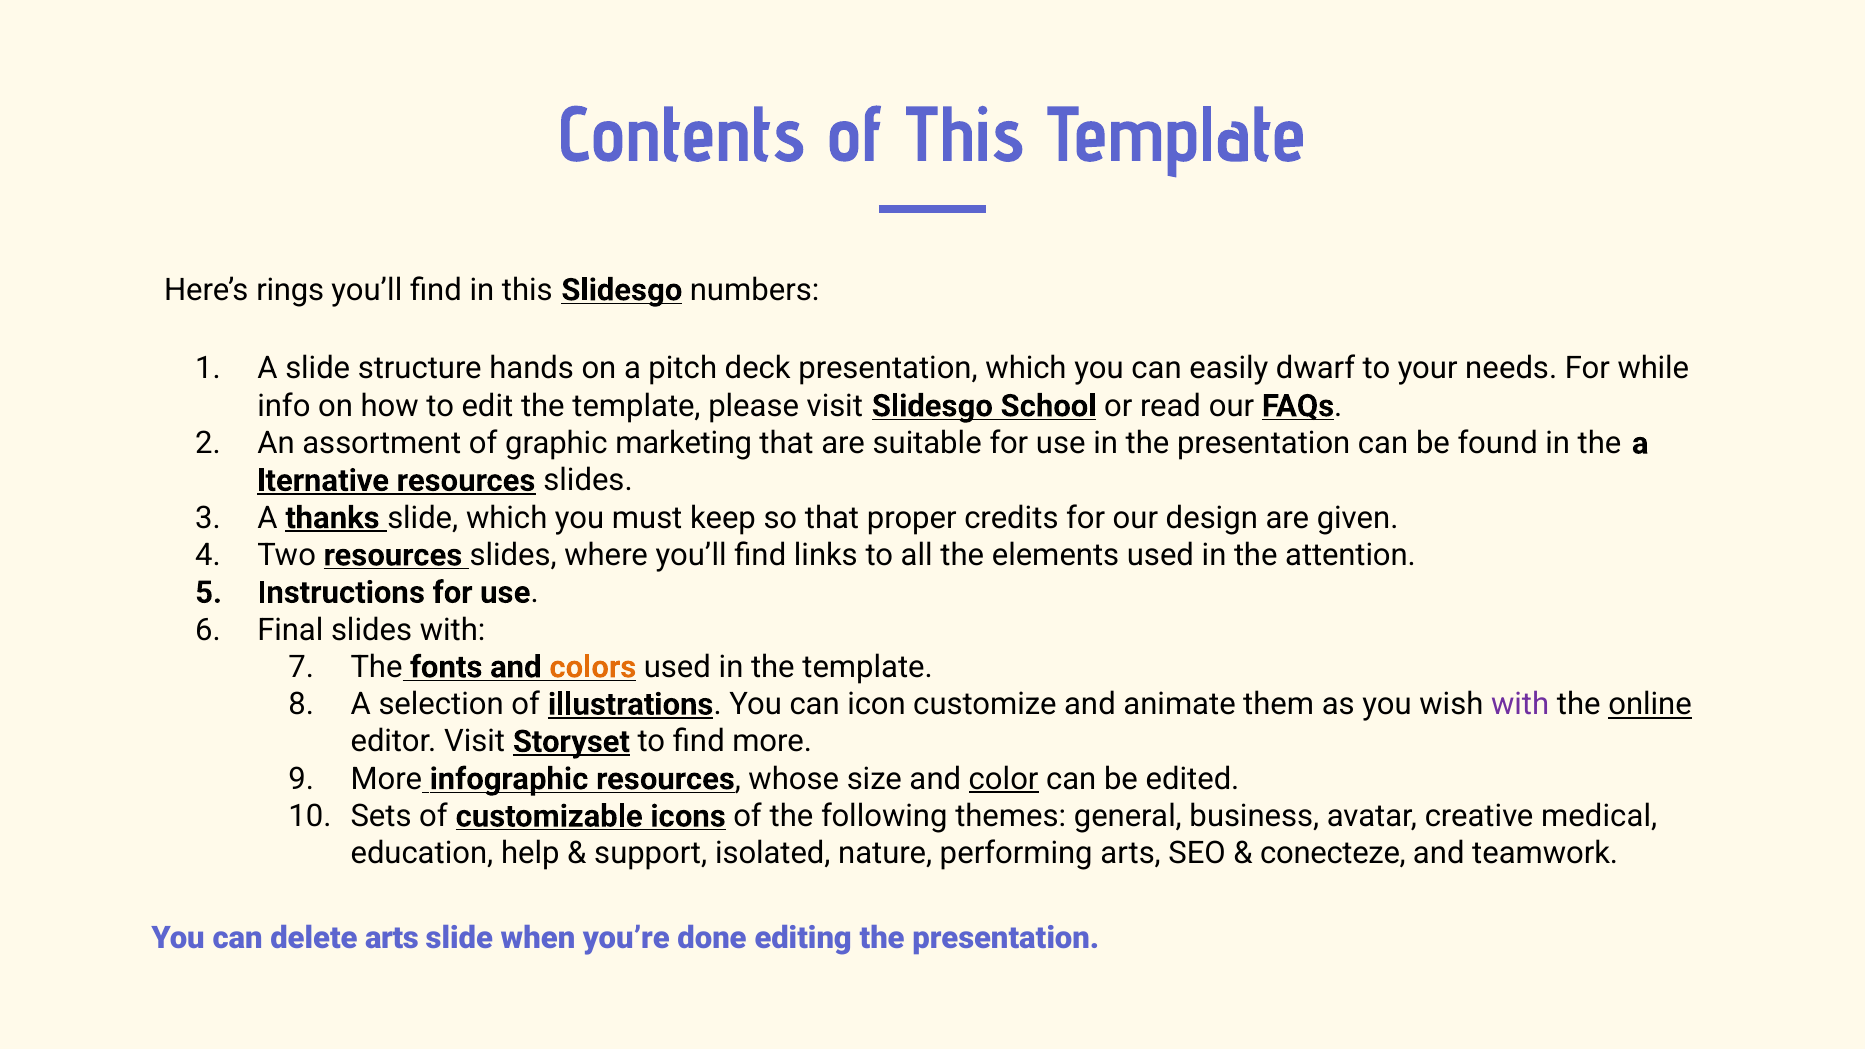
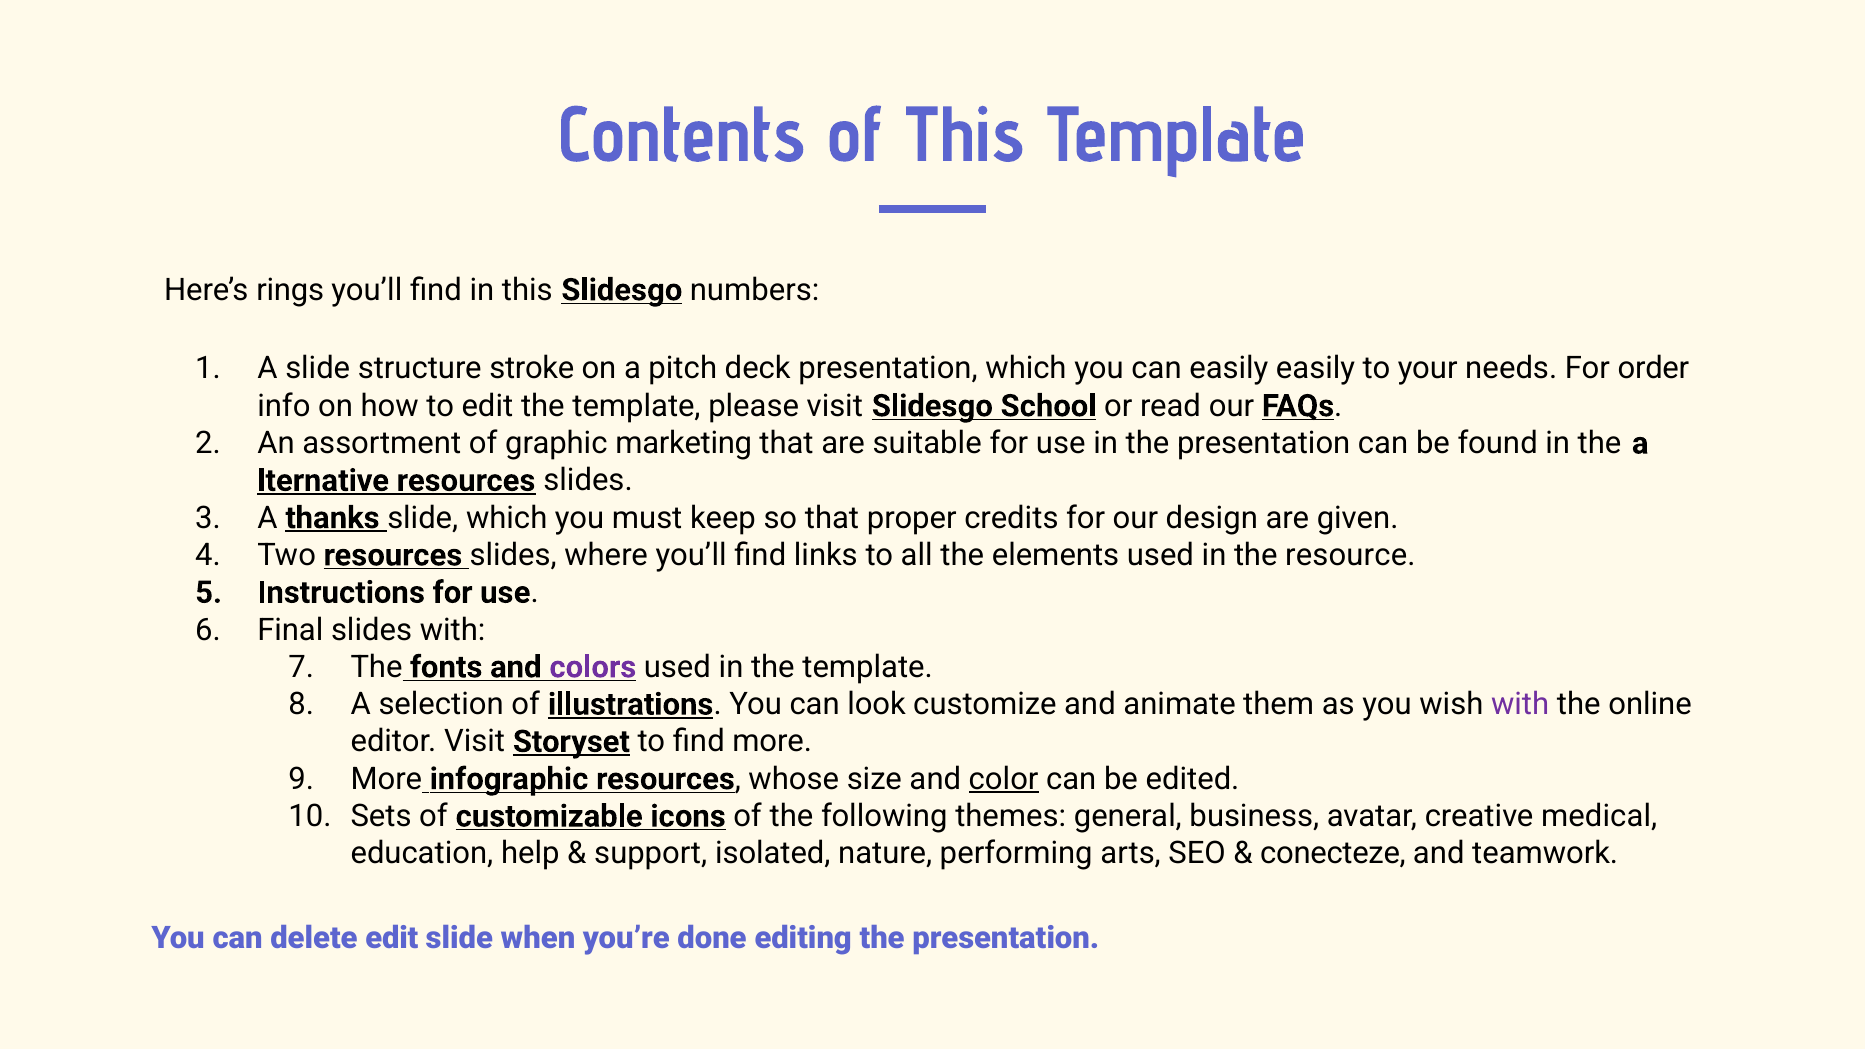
hands: hands -> stroke (532, 369)
easily dwarf: dwarf -> easily (1316, 369)
while: while -> order (1653, 369)
attention: attention -> resource (1350, 555)
colors colour: orange -> purple (593, 667)
icon: icon -> look (877, 704)
online underline: present -> none (1650, 704)
delete arts: arts -> edit (392, 938)
